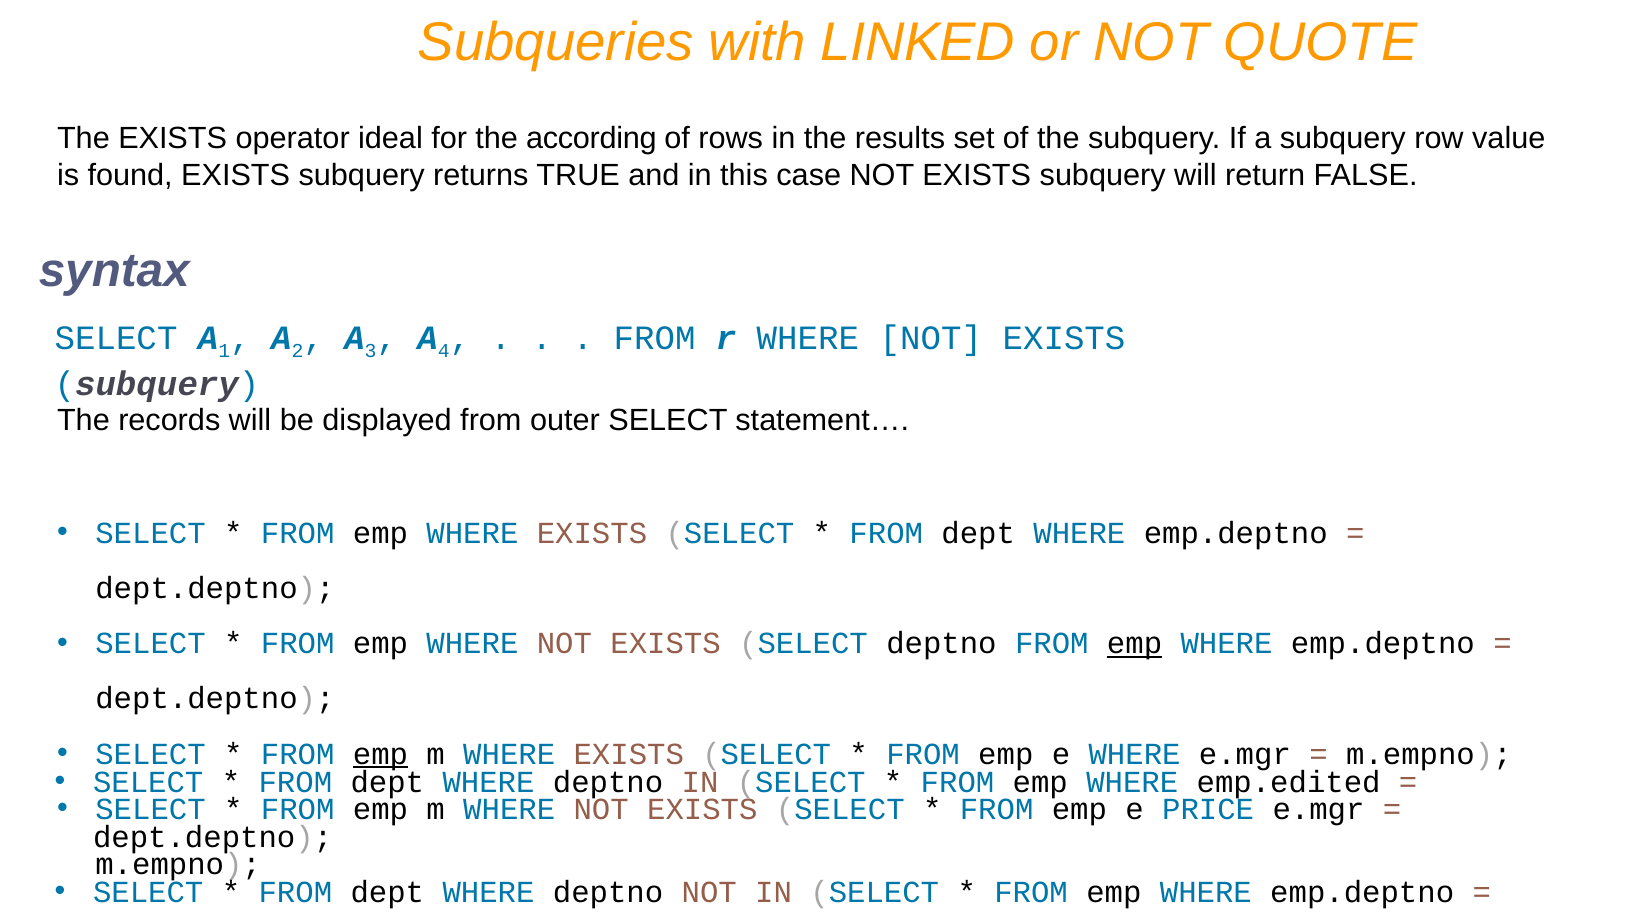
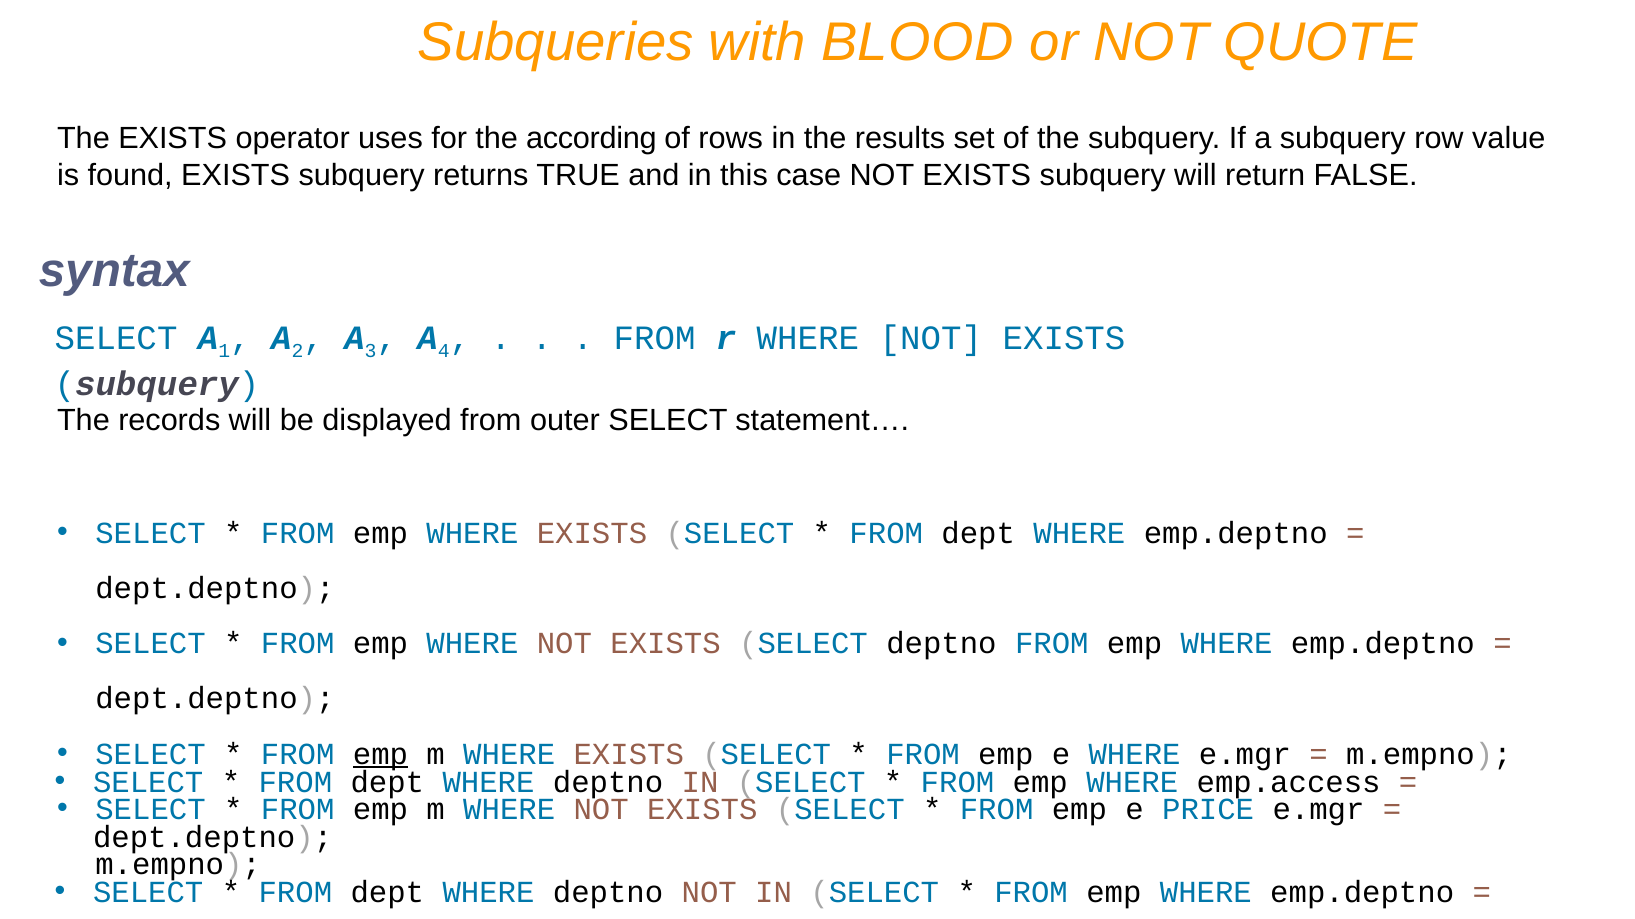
LINKED: LINKED -> BLOOD (917, 43)
ideal: ideal -> uses (390, 139)
emp underline: present -> none (1135, 644)
emp.edited: emp.edited -> emp.access (1289, 783)
